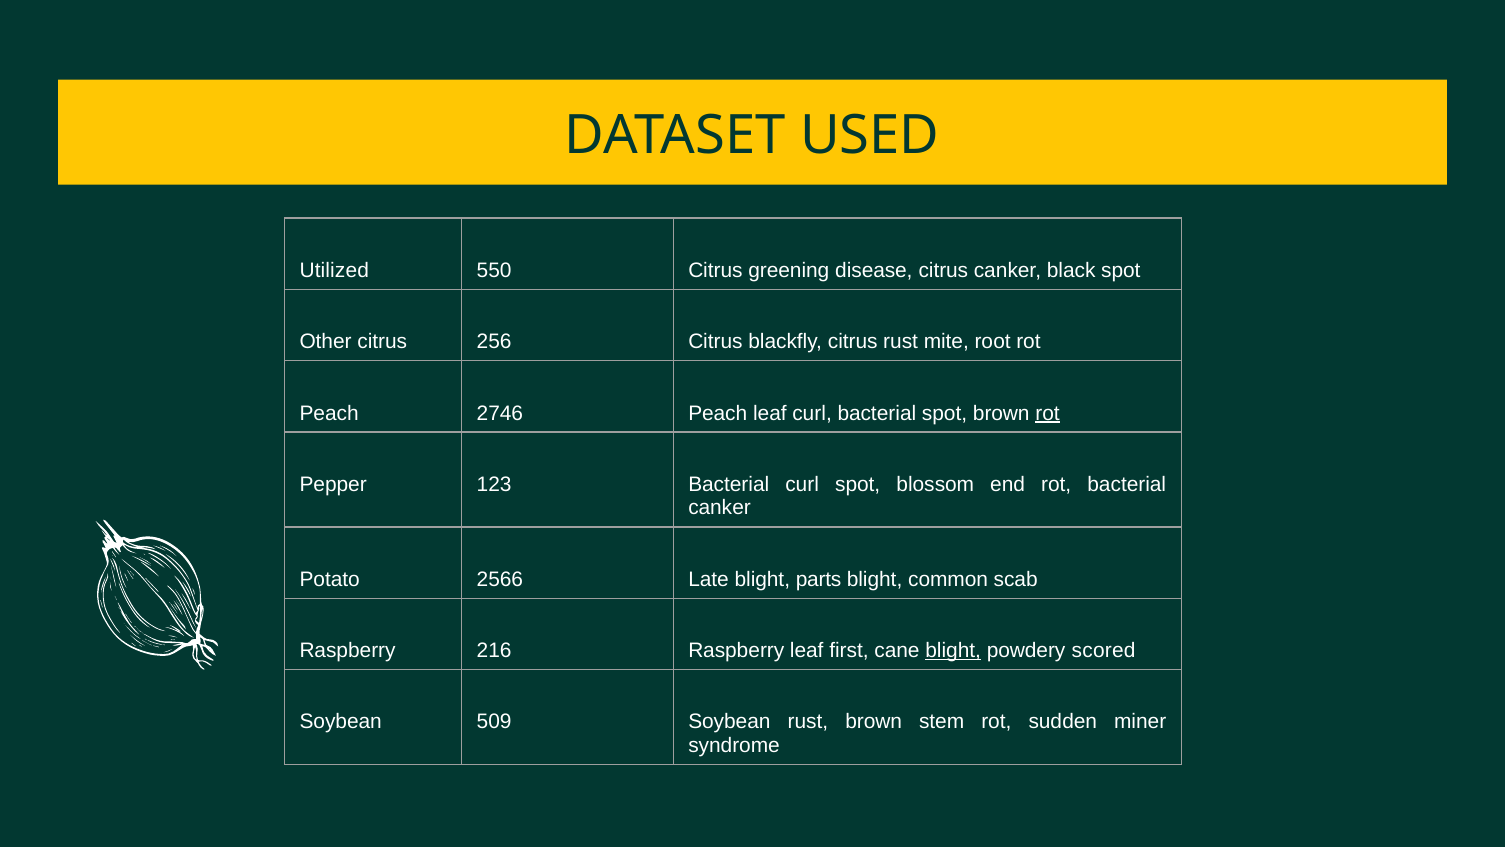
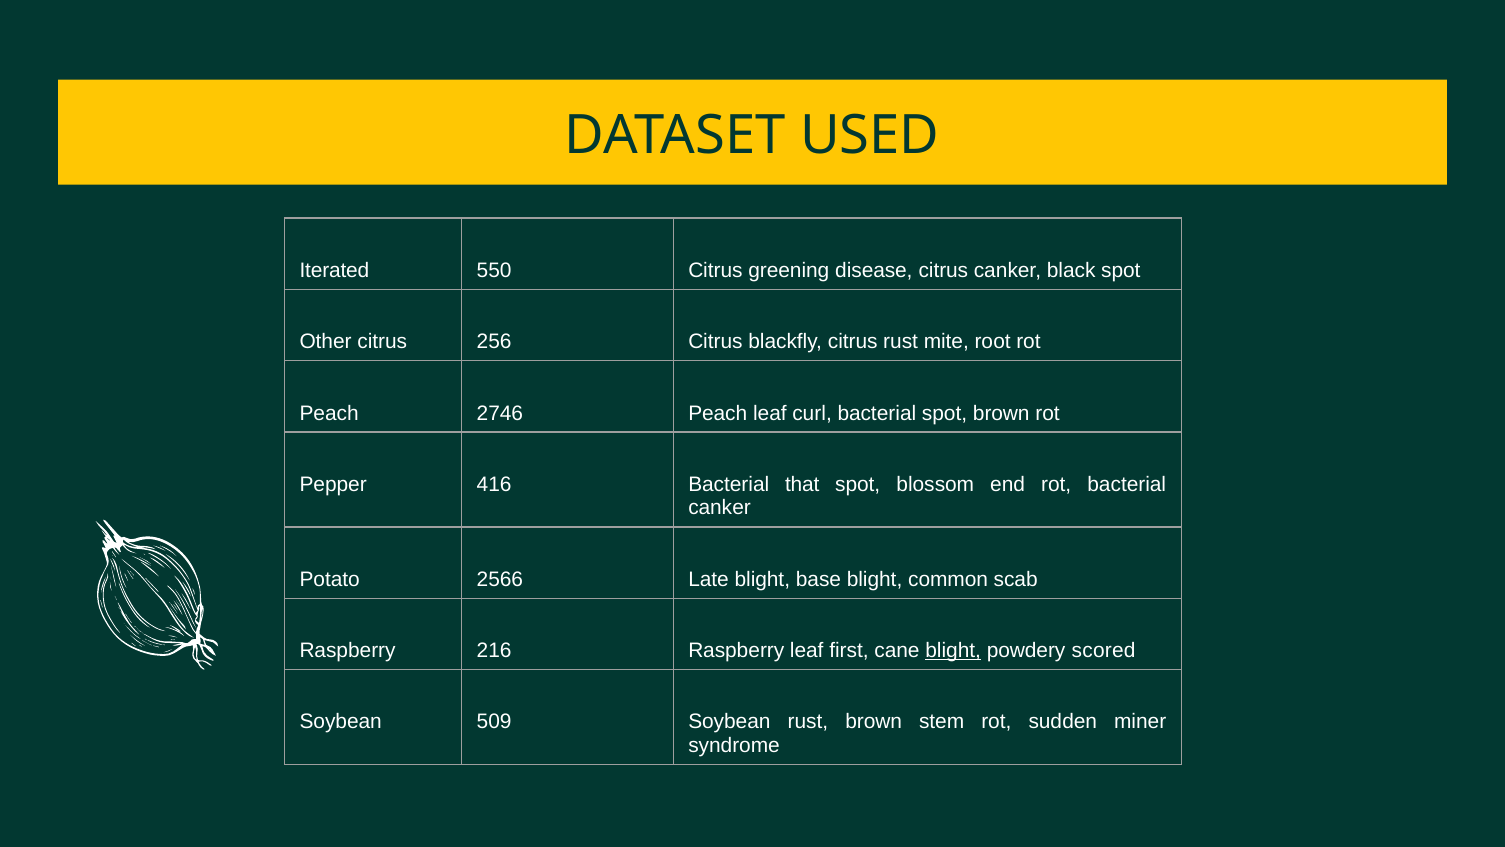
Utilized: Utilized -> Iterated (334, 270)
rot underline: present -> none (1048, 413)
123: 123 -> 416 (494, 484)
Bacterial curl: curl -> that (802, 484)
parts: parts -> base (819, 579)
